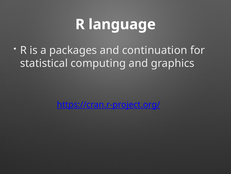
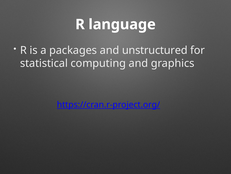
continuation: continuation -> unstructured (155, 50)
